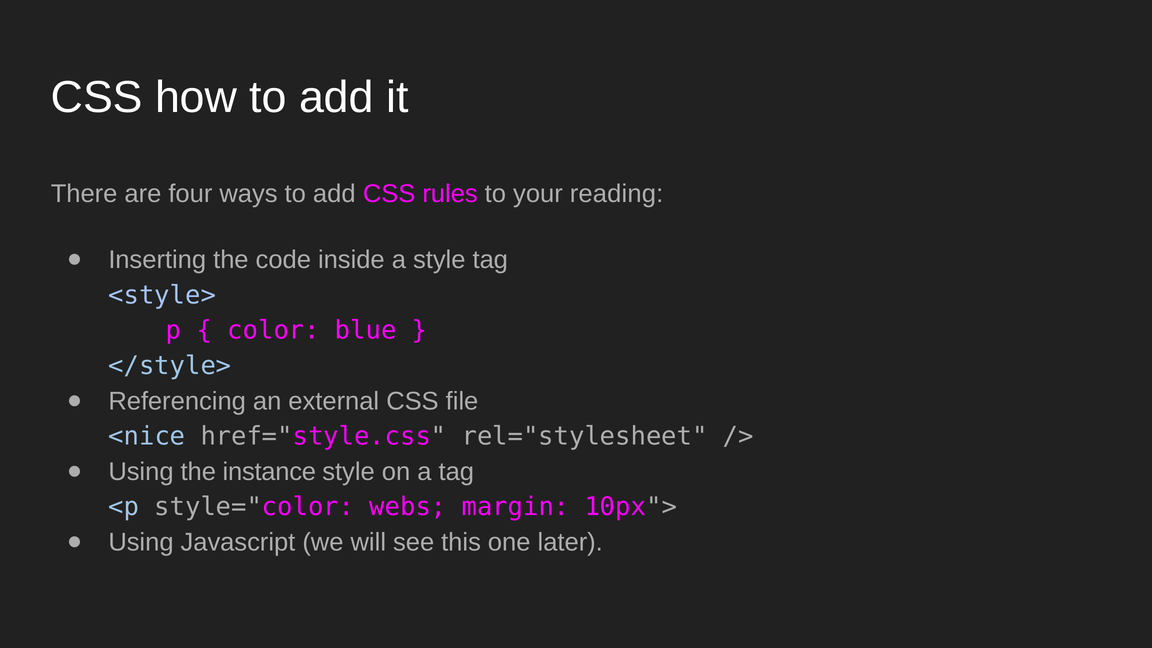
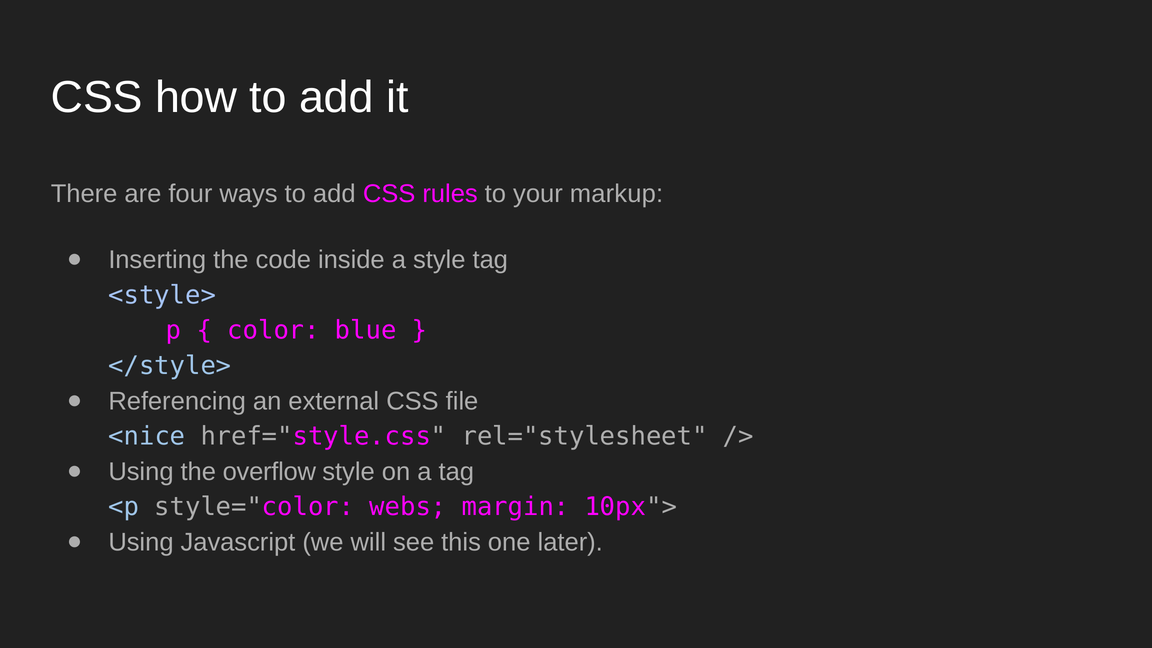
reading: reading -> markup (617, 194)
instance: instance -> overflow (269, 472)
